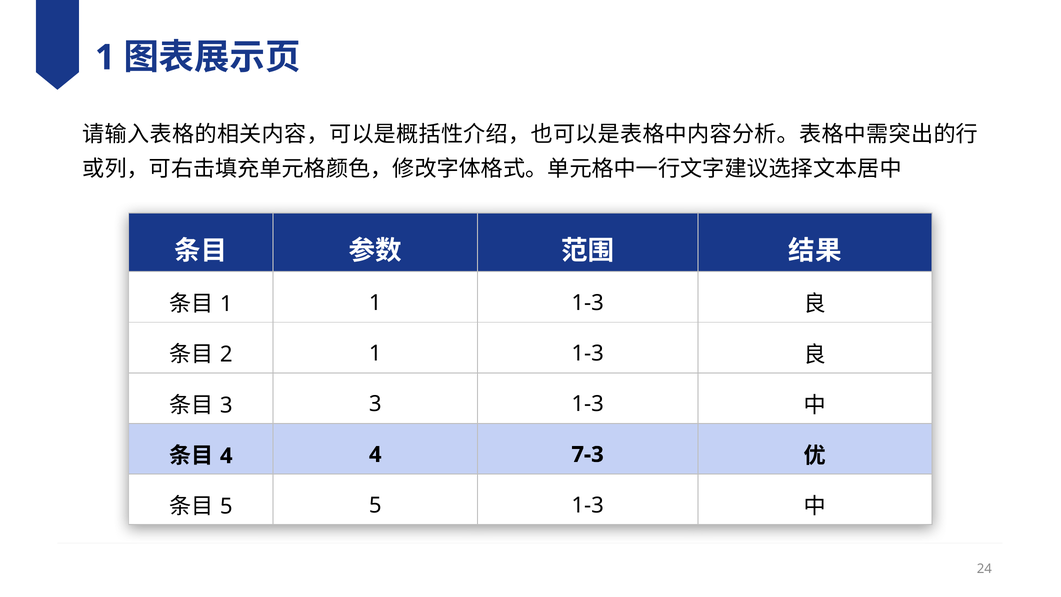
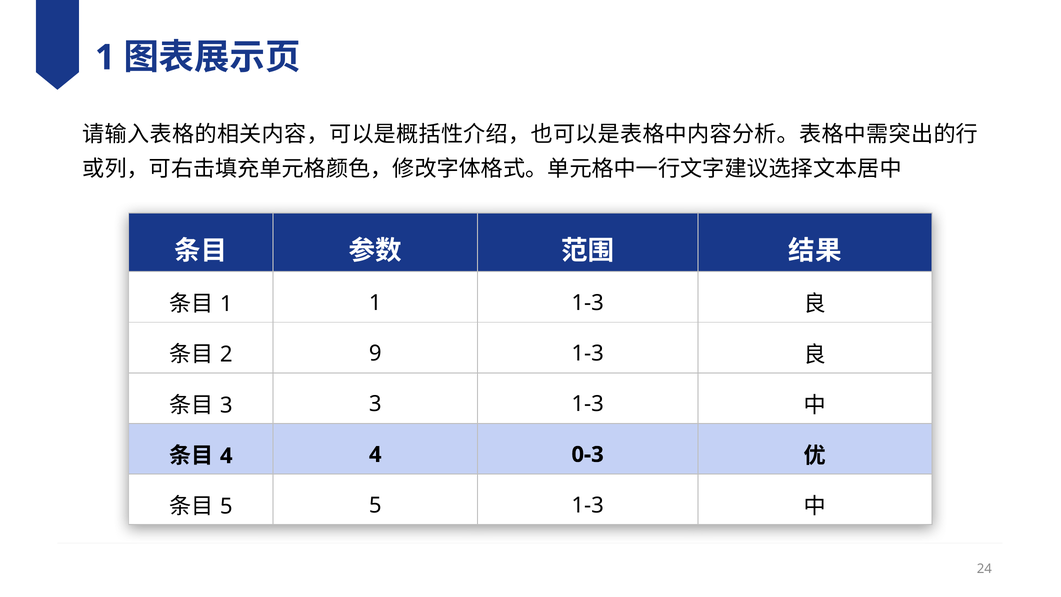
2 1: 1 -> 9 (375, 353)
7-3: 7-3 -> 0-3 (588, 454)
